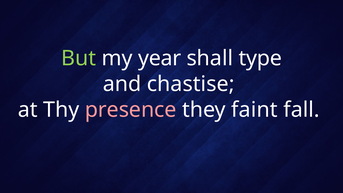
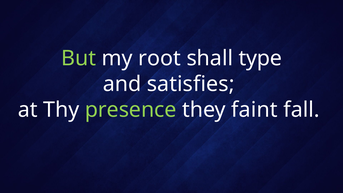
year: year -> root (160, 58)
chastise: chastise -> satisfies (191, 84)
presence colour: pink -> light green (131, 110)
